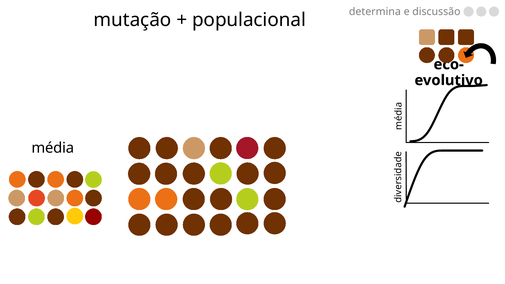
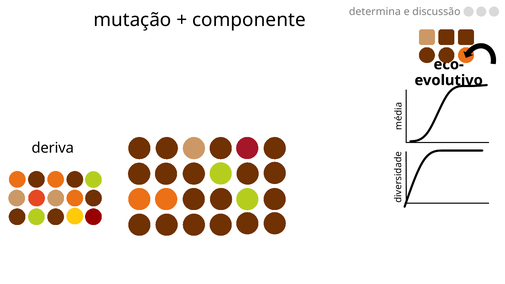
populacional: populacional -> componente (249, 20)
média: média -> deriva (53, 148)
